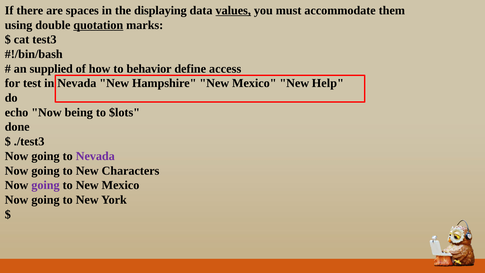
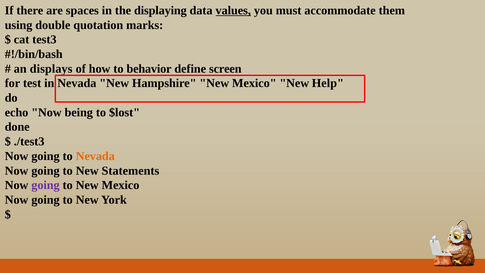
quotation underline: present -> none (98, 25)
supplied: supplied -> displays (51, 69)
access: access -> screen (225, 69)
$lots: $lots -> $lost (124, 112)
Nevada colour: purple -> orange (95, 156)
Characters: Characters -> Statements (130, 171)
